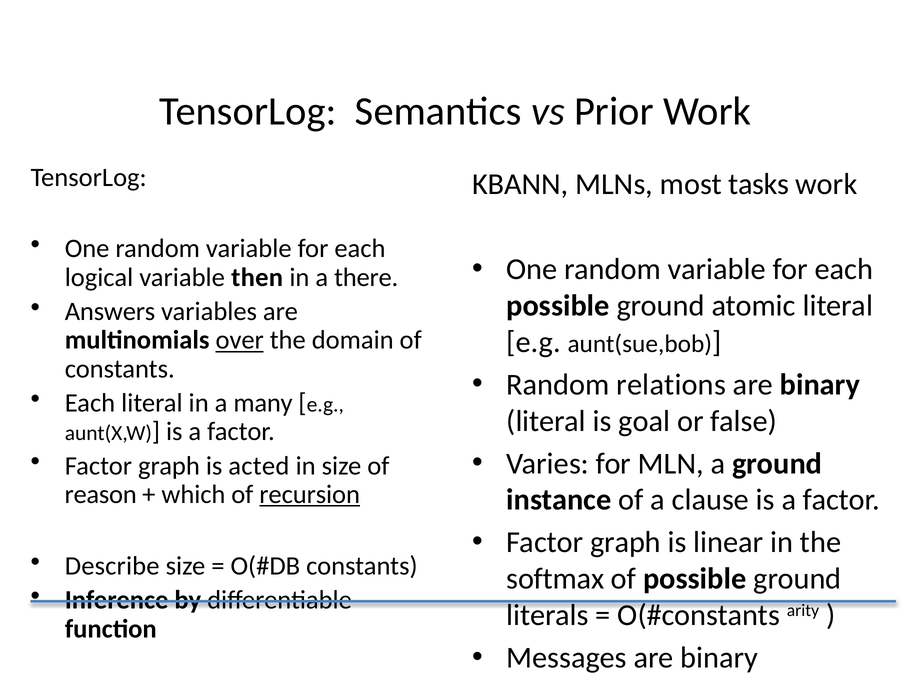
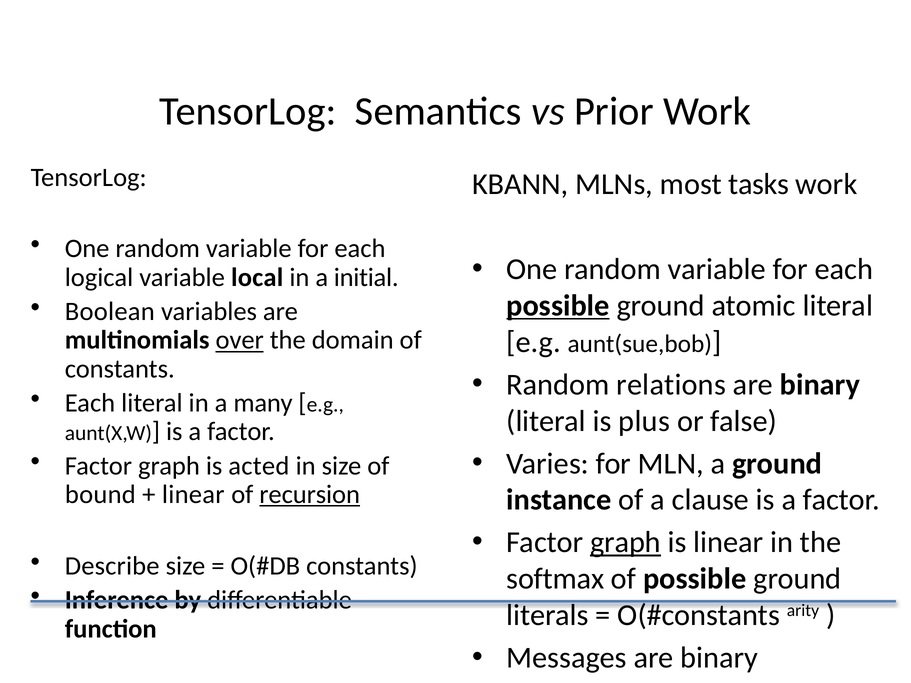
then: then -> local (257, 277)
there: there -> initial (366, 277)
possible underline: none -> present (558, 306)
Answers: Answers -> Boolean (110, 312)
goal: goal -> plus (644, 421)
reason: reason -> bound (100, 495)
which: which -> linear (193, 495)
graph underline: none -> present (626, 543)
